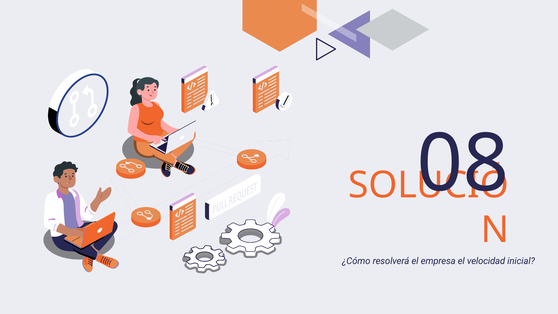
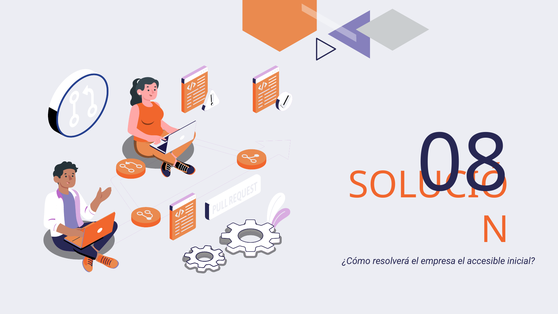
velocidad: velocidad -> accesible (486, 261)
